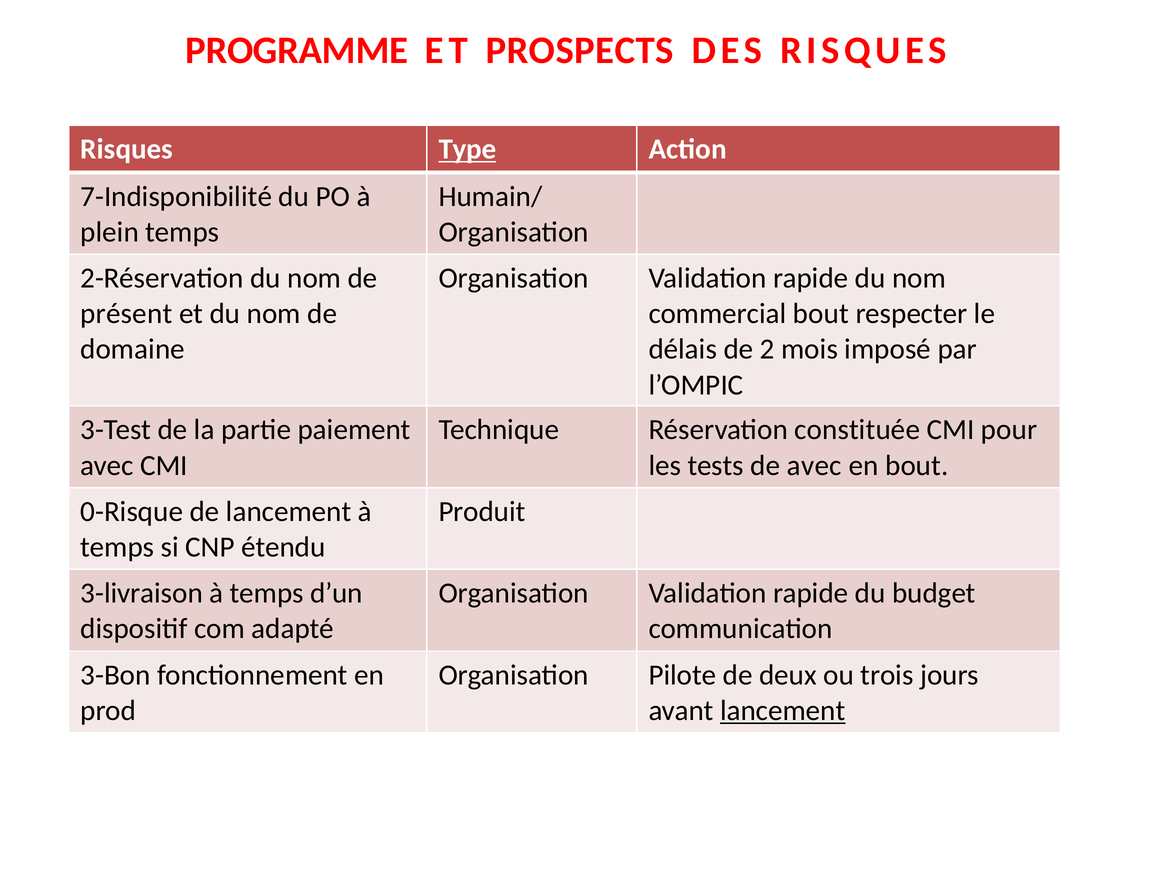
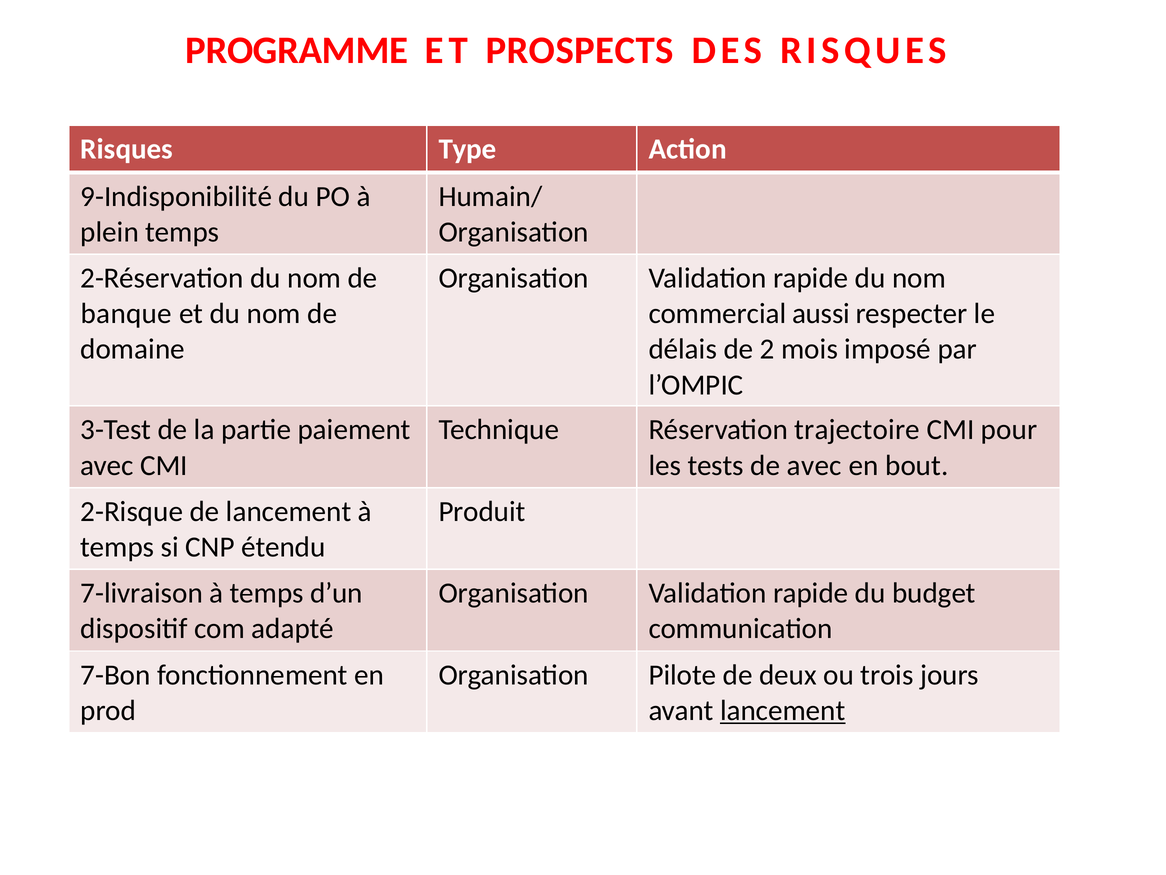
Type underline: present -> none (467, 149)
7-Indisponibilité: 7-Indisponibilité -> 9-Indisponibilité (176, 196)
présent: présent -> banque (126, 314)
commercial bout: bout -> aussi (821, 314)
constituée: constituée -> trajectoire (857, 430)
0-Risque: 0-Risque -> 2-Risque (132, 511)
3-livraison: 3-livraison -> 7-livraison (142, 593)
3-Bon: 3-Bon -> 7-Bon (115, 675)
